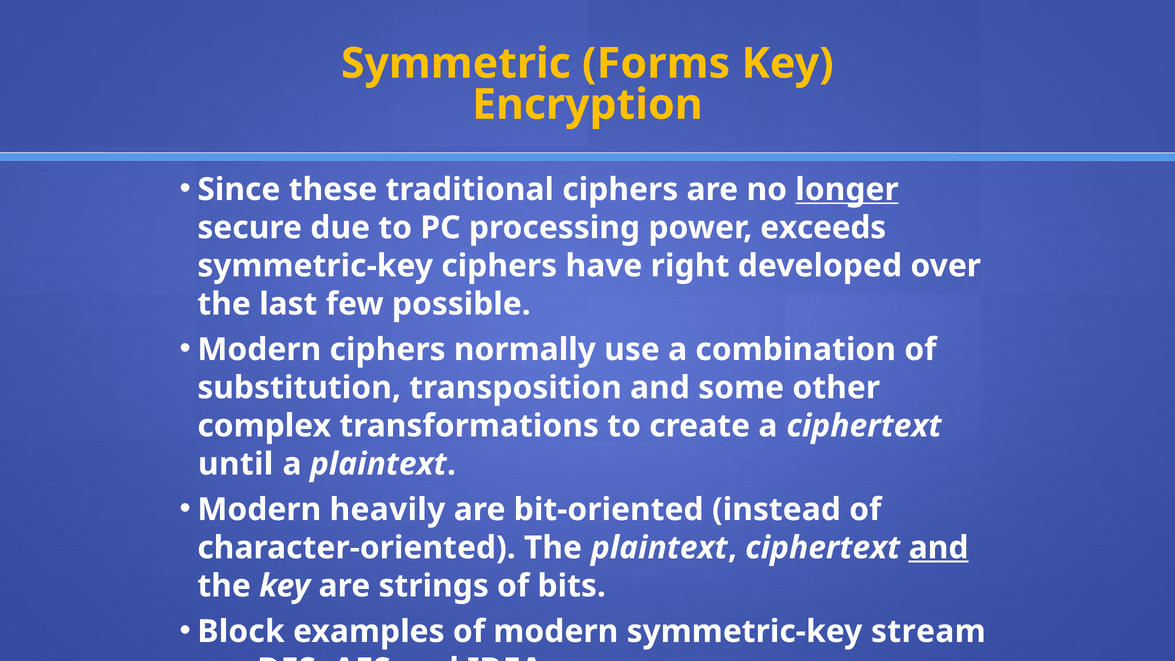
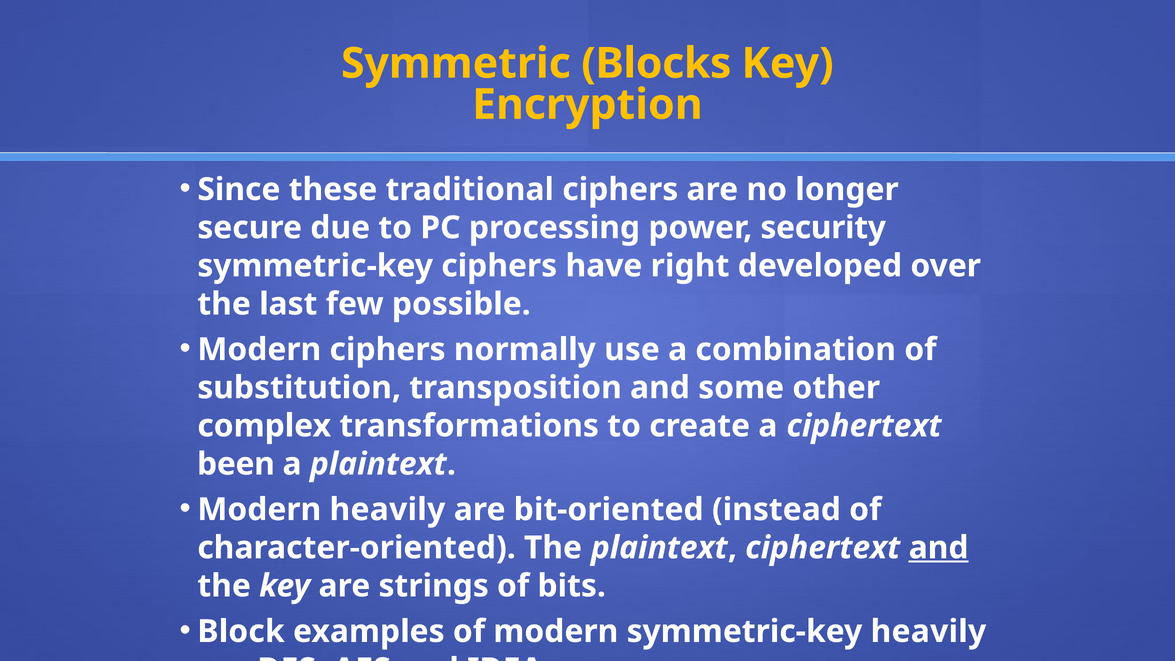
Forms: Forms -> Blocks (656, 64)
longer underline: present -> none (847, 190)
exceeds: exceeds -> security (823, 228)
until: until -> been (236, 464)
symmetric-key stream: stream -> heavily (928, 631)
